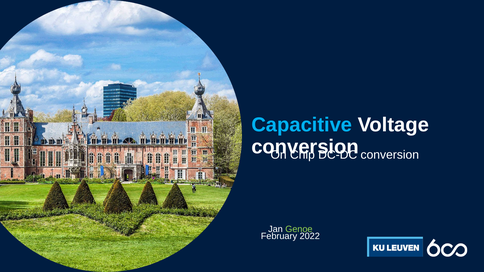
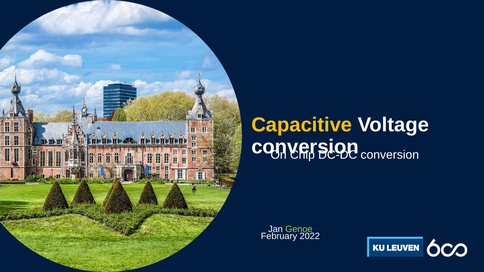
Capacitive colour: light blue -> yellow (302, 125)
